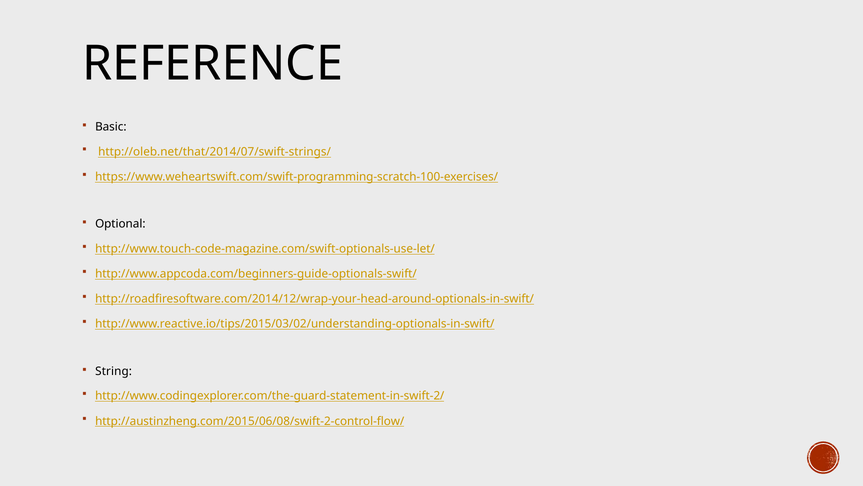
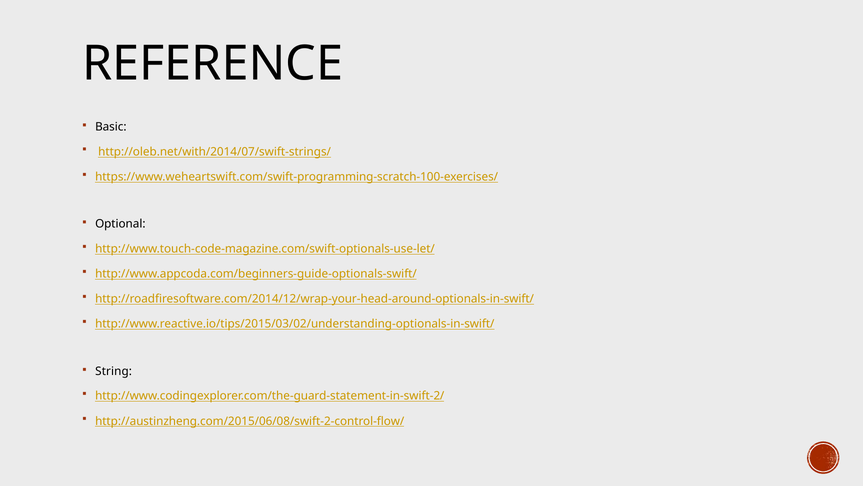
http://oleb.net/that/2014/07/swift-strings/: http://oleb.net/that/2014/07/swift-strings/ -> http://oleb.net/with/2014/07/swift-strings/ (215, 152)
